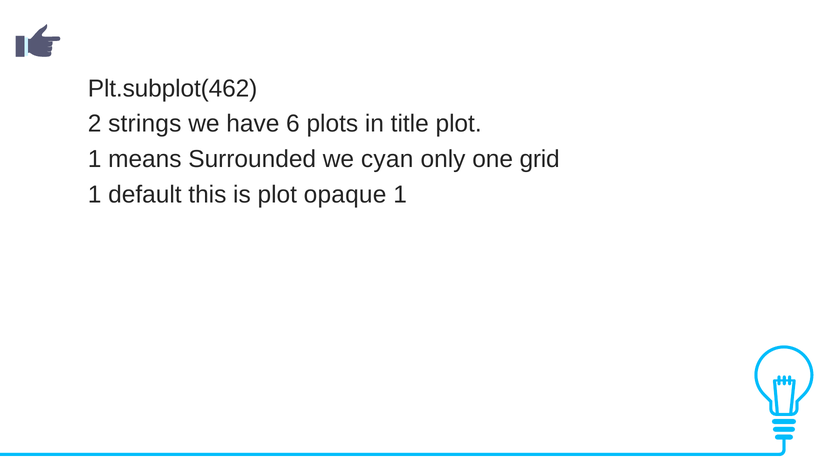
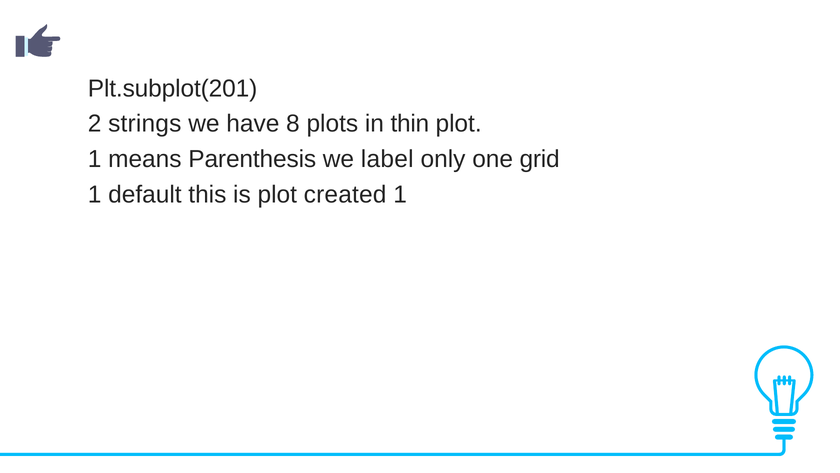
Plt.subplot(462: Plt.subplot(462 -> Plt.subplot(201 (173, 89)
6: 6 -> 8 (293, 124)
title: title -> thin (410, 124)
Surrounded: Surrounded -> Parenthesis (252, 159)
cyan: cyan -> label (387, 159)
opaque: opaque -> created (345, 194)
